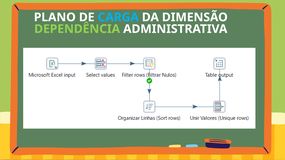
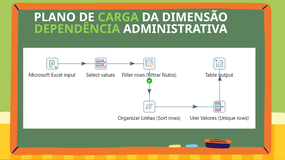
CARGA colour: light blue -> light green (118, 17)
